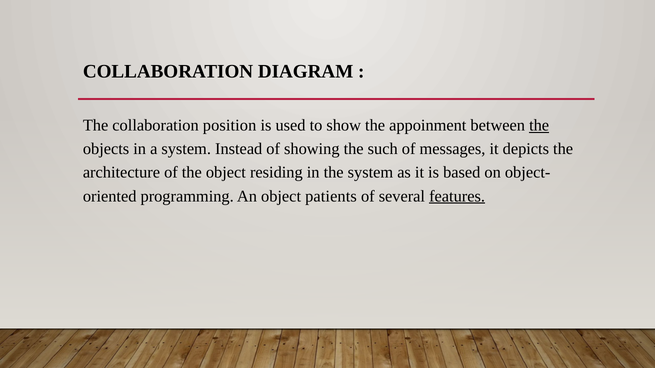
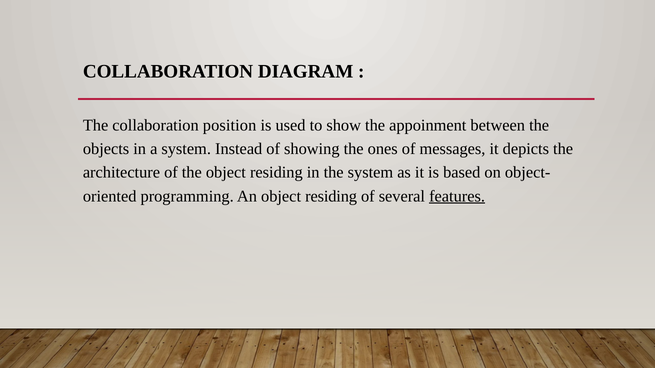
the underline: present -> none (539, 126)
such: such -> ones (383, 149)
An object patients: patients -> residing (331, 196)
